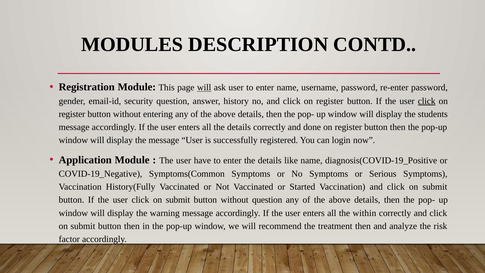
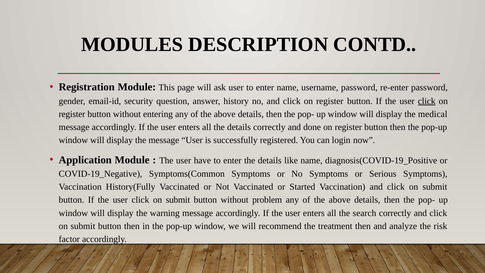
will underline: present -> none (204, 88)
students: students -> medical (433, 114)
without question: question -> problem (267, 200)
within: within -> search (364, 213)
